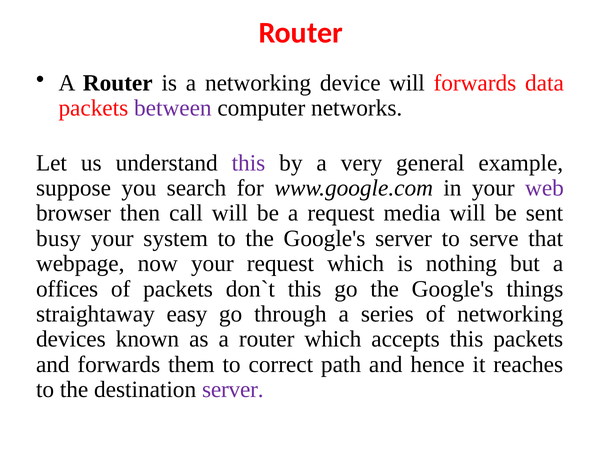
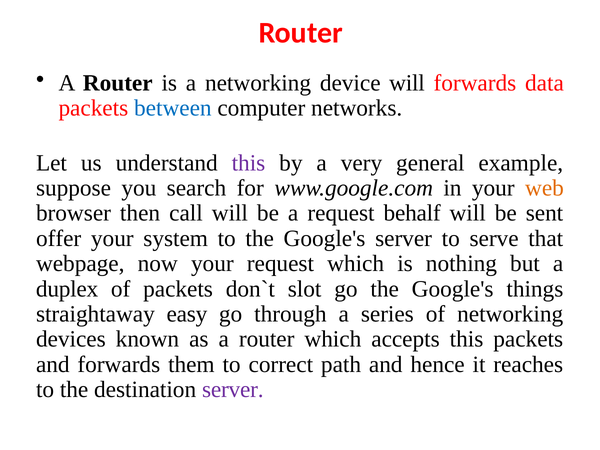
between colour: purple -> blue (173, 108)
web colour: purple -> orange (544, 188)
media: media -> behalf (412, 213)
busy: busy -> offer (59, 238)
offices: offices -> duplex (67, 289)
this: this -> slot (305, 289)
